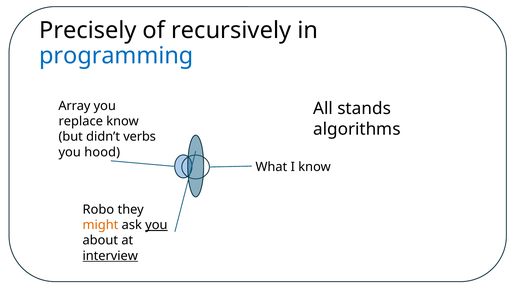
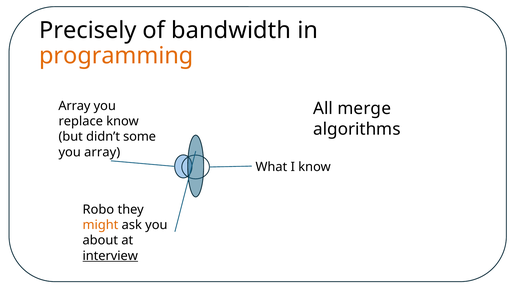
recursively: recursively -> bandwidth (231, 30)
programming colour: blue -> orange (116, 56)
stands: stands -> merge (364, 109)
verbs: verbs -> some (140, 137)
you hood: hood -> array (102, 152)
you underline: present -> none (156, 225)
